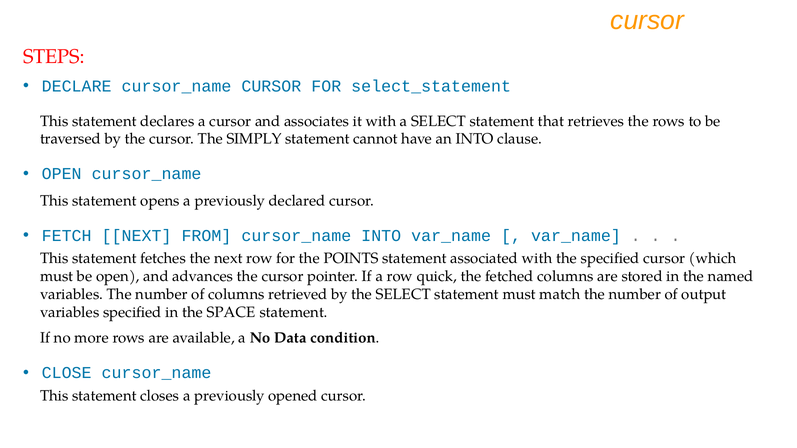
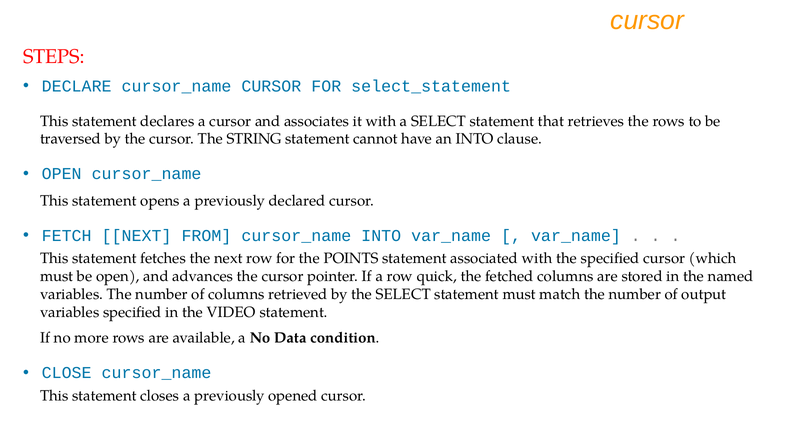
SIMPLY: SIMPLY -> STRING (254, 139)
SPACE: SPACE -> VIDEO (231, 312)
